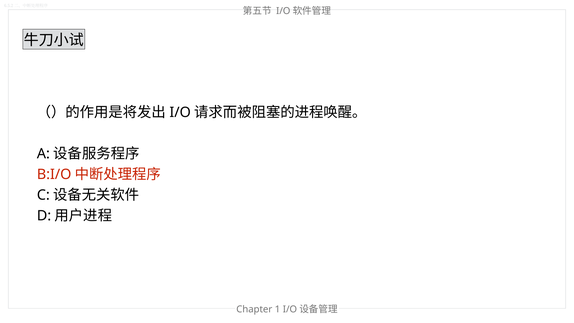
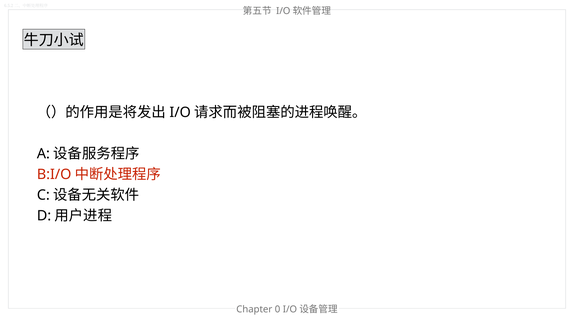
1: 1 -> 0 (278, 309)
